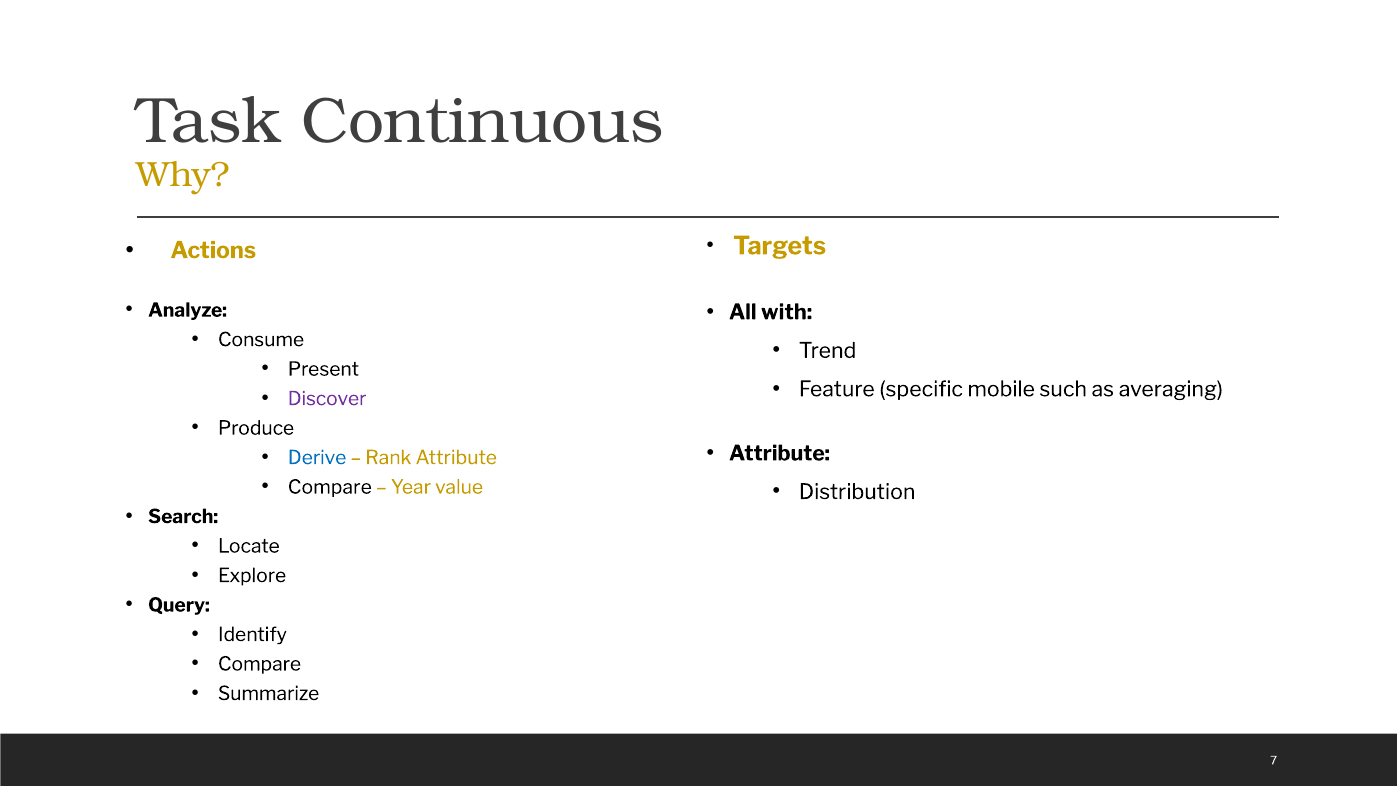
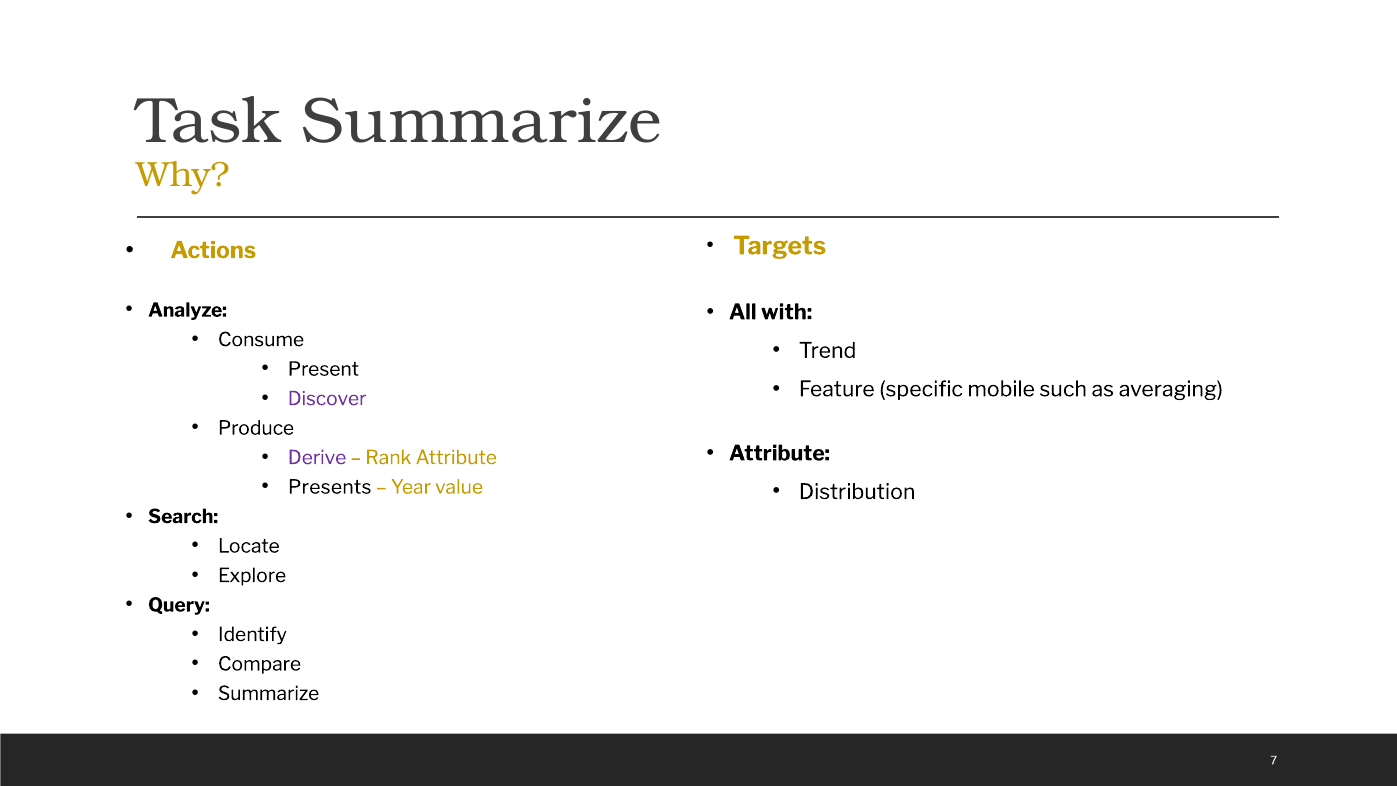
Task Continuous: Continuous -> Summarize (482, 121)
Derive colour: blue -> purple (317, 458)
Compare: Compare -> Presents (330, 487)
